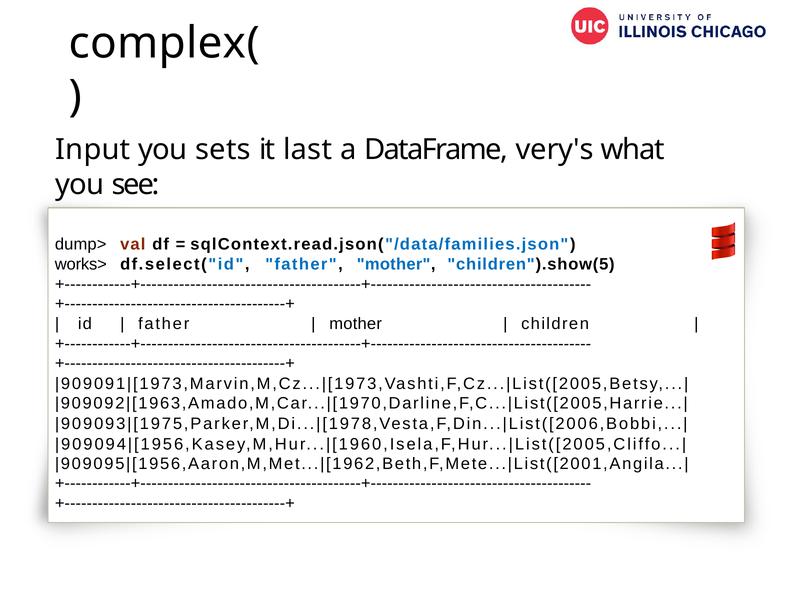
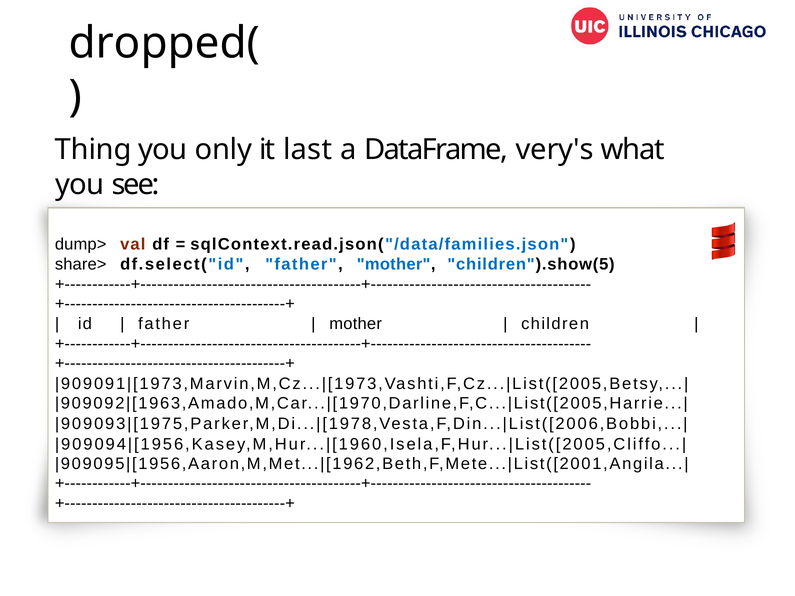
complex(: complex( -> dropped( (164, 43)
Input: Input -> Thing (93, 150)
sets: sets -> only (223, 150)
works>: works> -> share> (81, 264)
